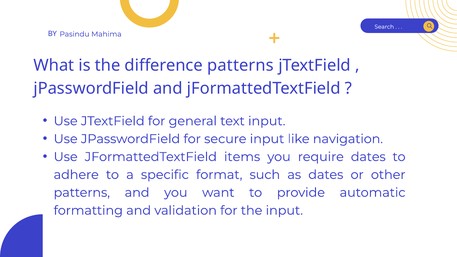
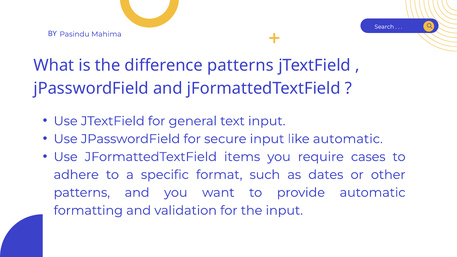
like navigation: navigation -> automatic (348, 139)
require dates: dates -> cases (368, 157)
